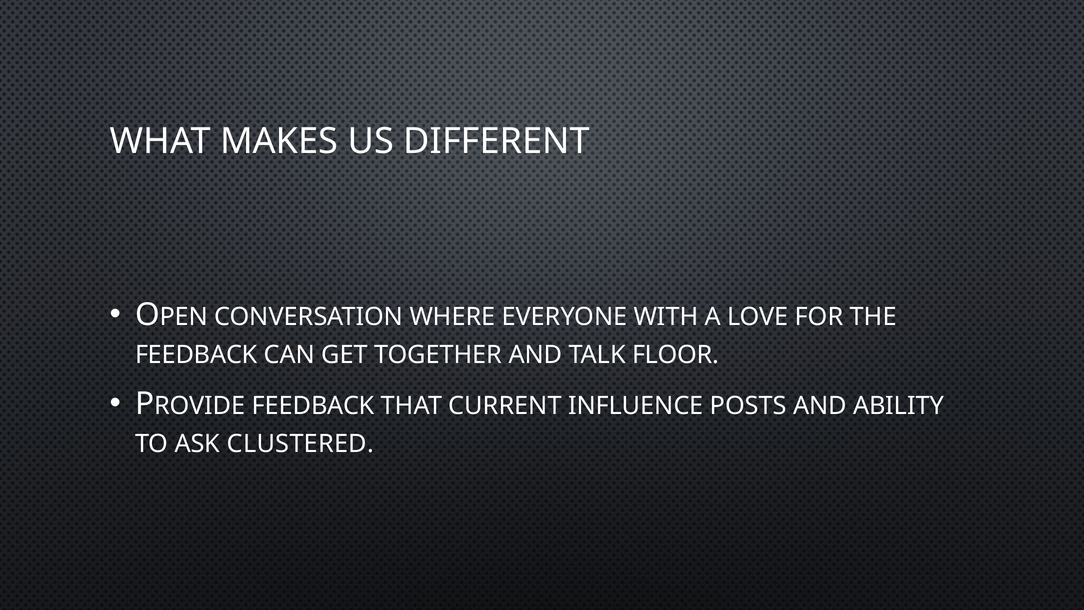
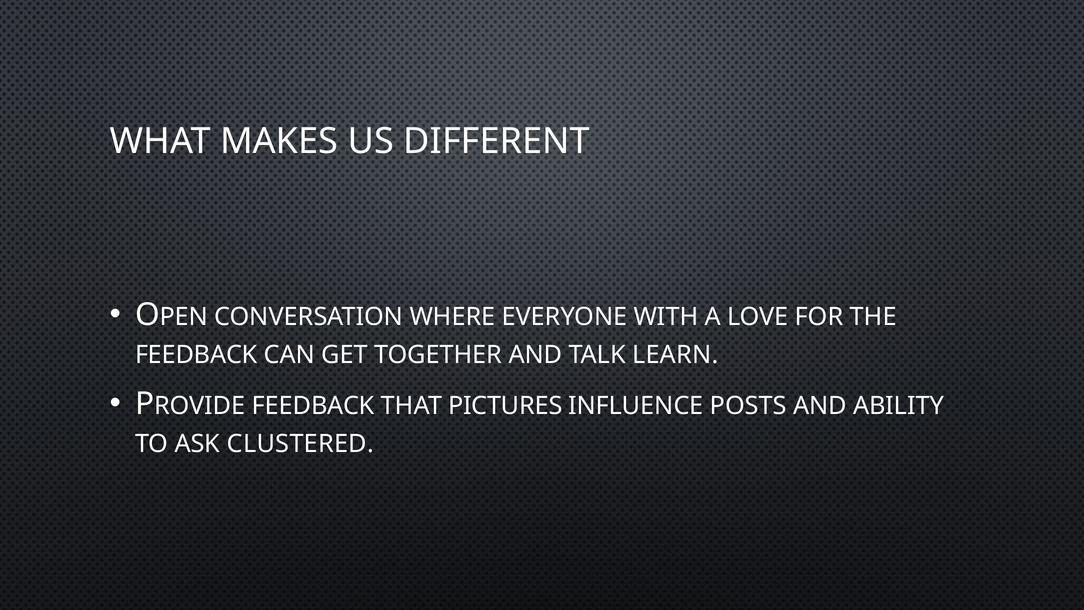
FLOOR: FLOOR -> LEARN (675, 355)
CURRENT: CURRENT -> PICTURES (505, 406)
